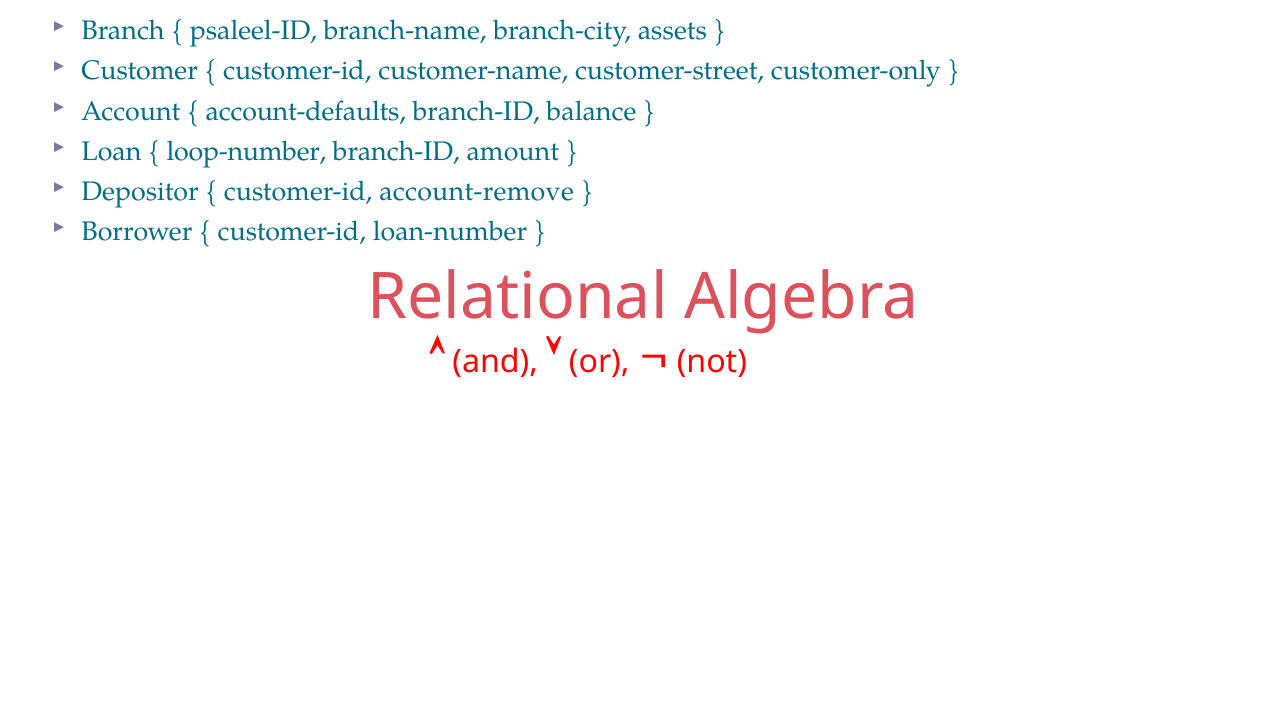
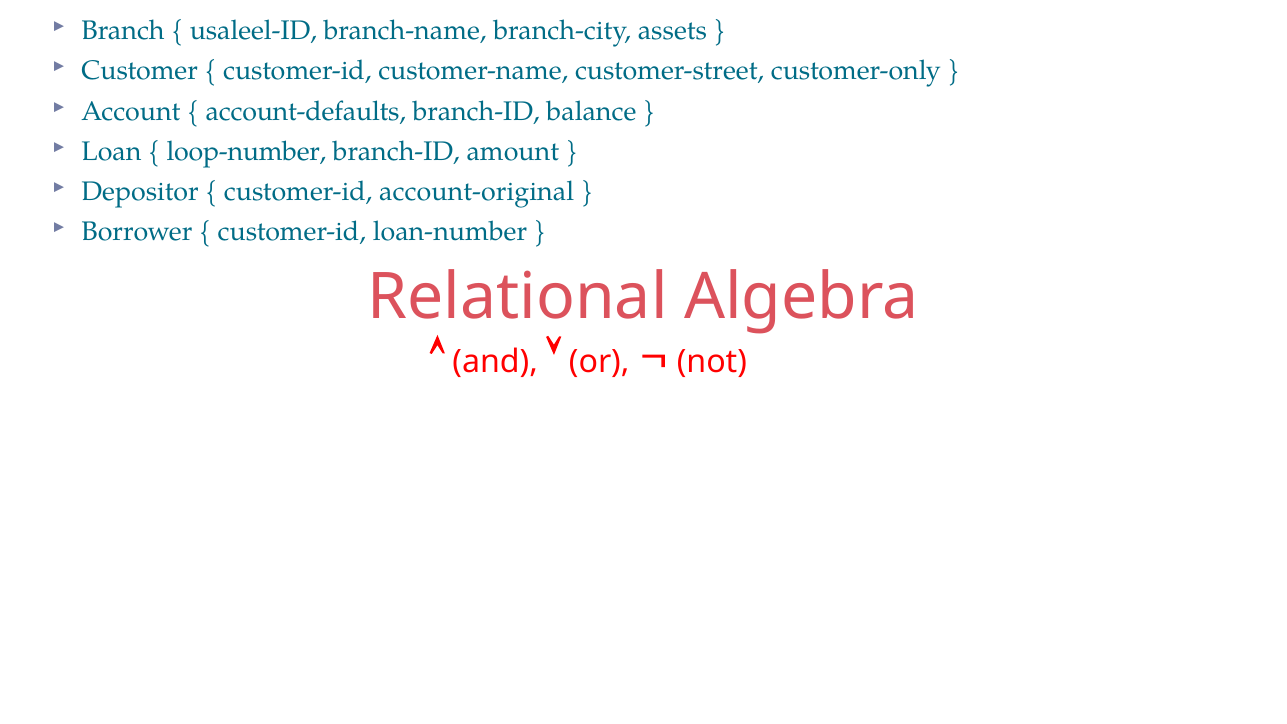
psaleel-ID: psaleel-ID -> usaleel-ID (253, 31)
account-remove: account-remove -> account-original (477, 192)
